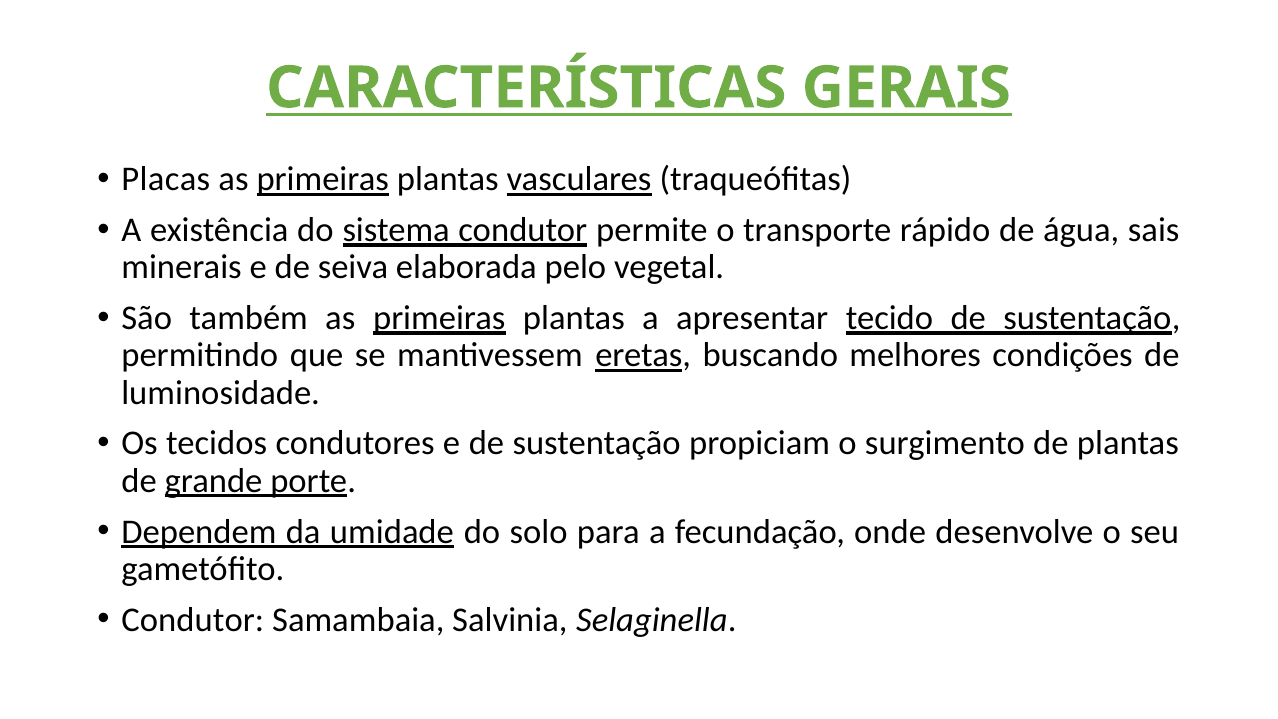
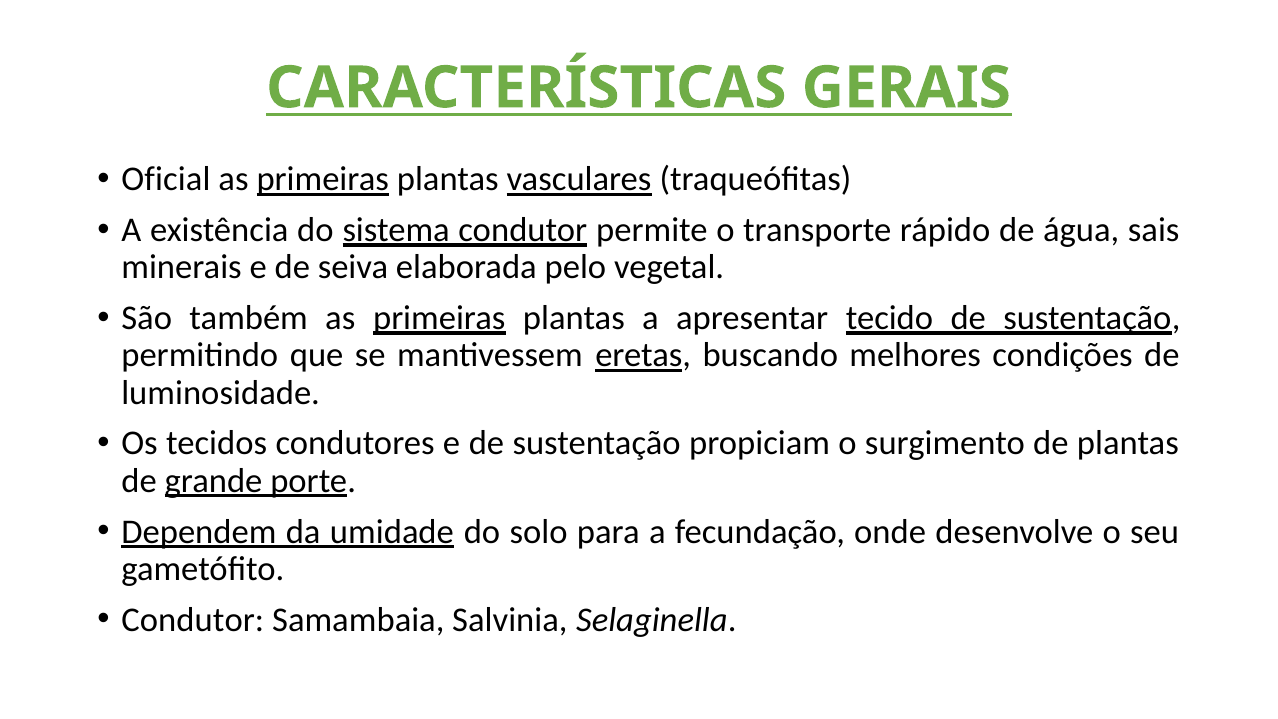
Placas: Placas -> Oficial (166, 179)
